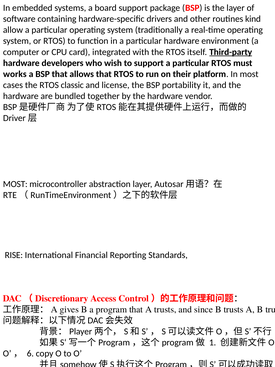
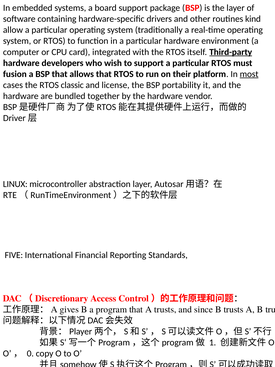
works: works -> fusion (15, 74)
most underline: none -> present (249, 74)
MOST: MOST -> LINUX (15, 184)
RISE: RISE -> FIVE (14, 255)
6: 6 -> 0 (30, 353)
